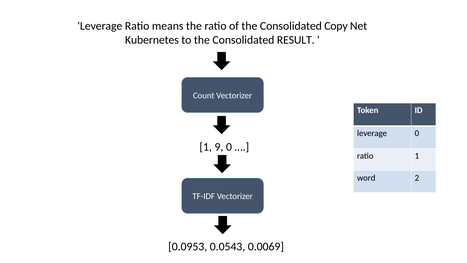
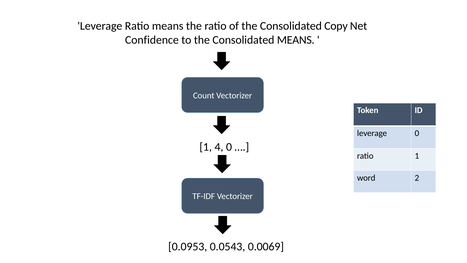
Kubernetes: Kubernetes -> Confidence (152, 40)
Consolidated RESULT: RESULT -> MEANS (296, 40)
9: 9 -> 4 (219, 147)
